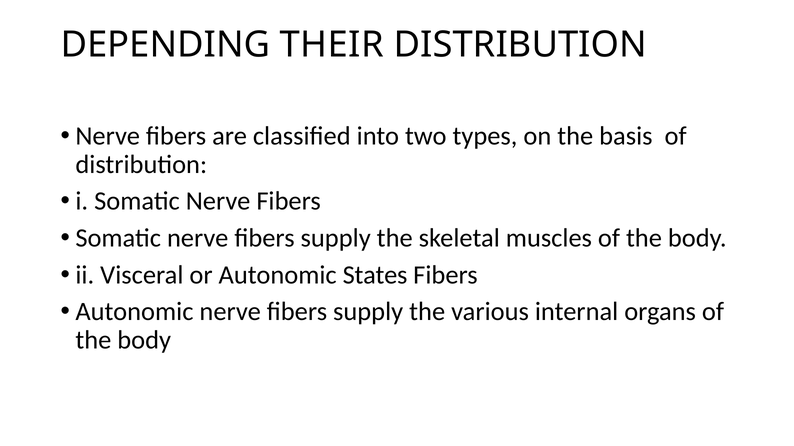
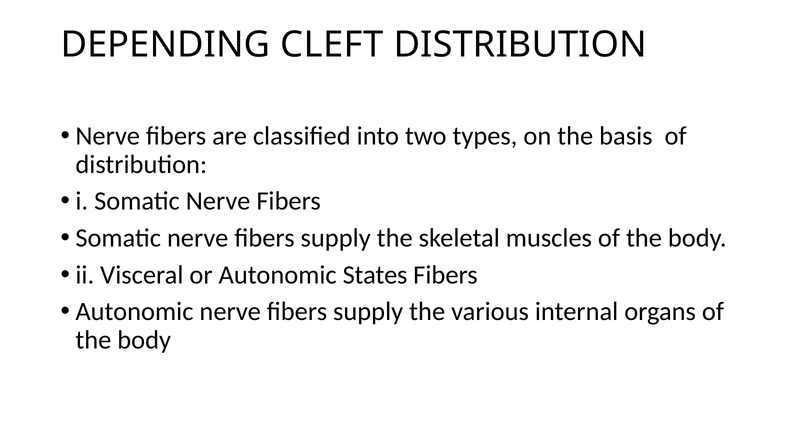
THEIR: THEIR -> CLEFT (332, 45)
